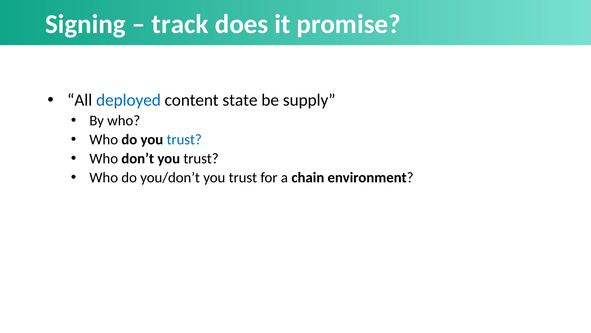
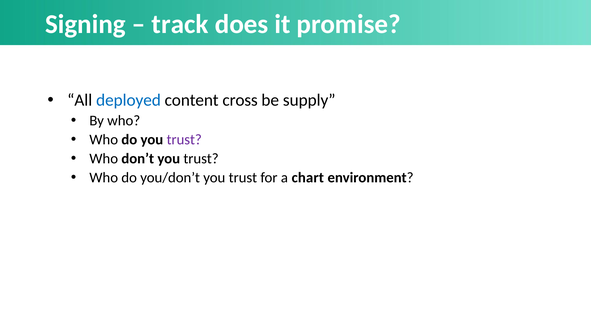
state: state -> cross (240, 100)
trust colour: blue -> purple (184, 139)
chain: chain -> chart (308, 177)
